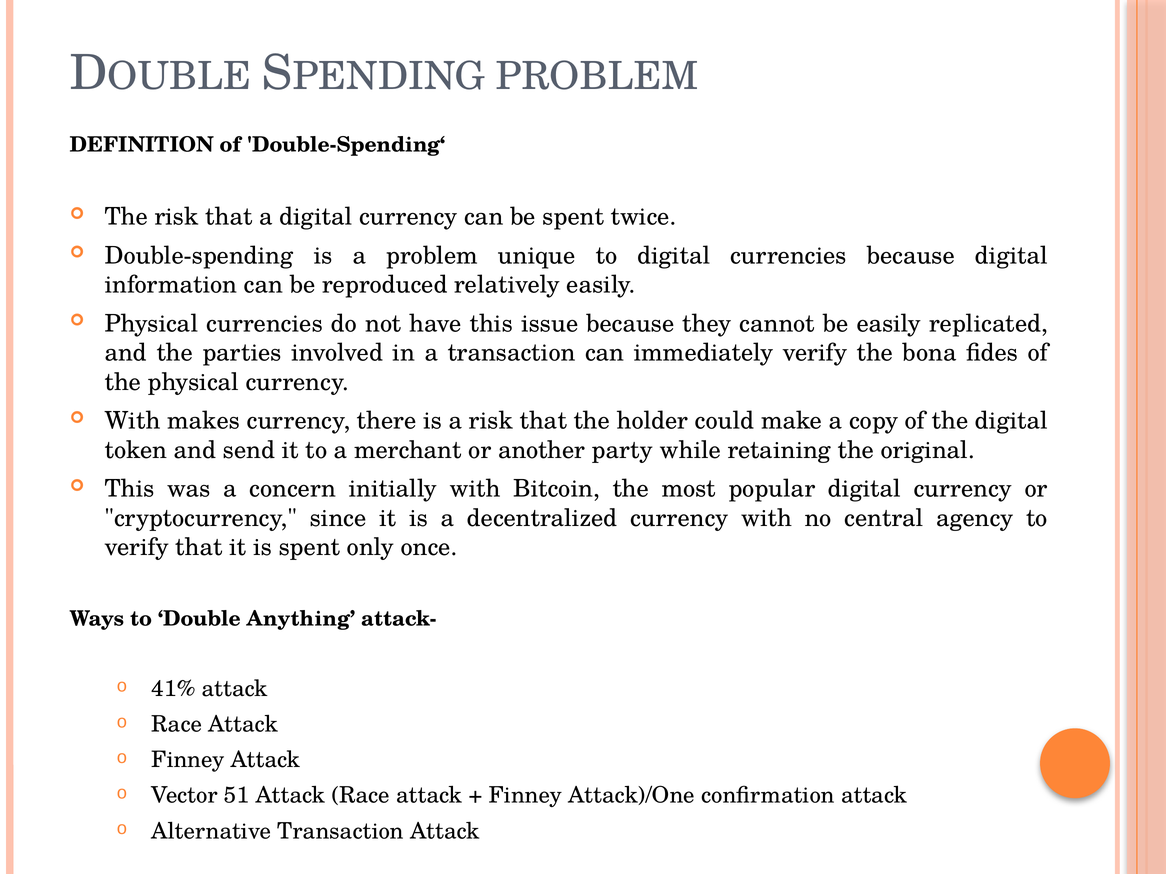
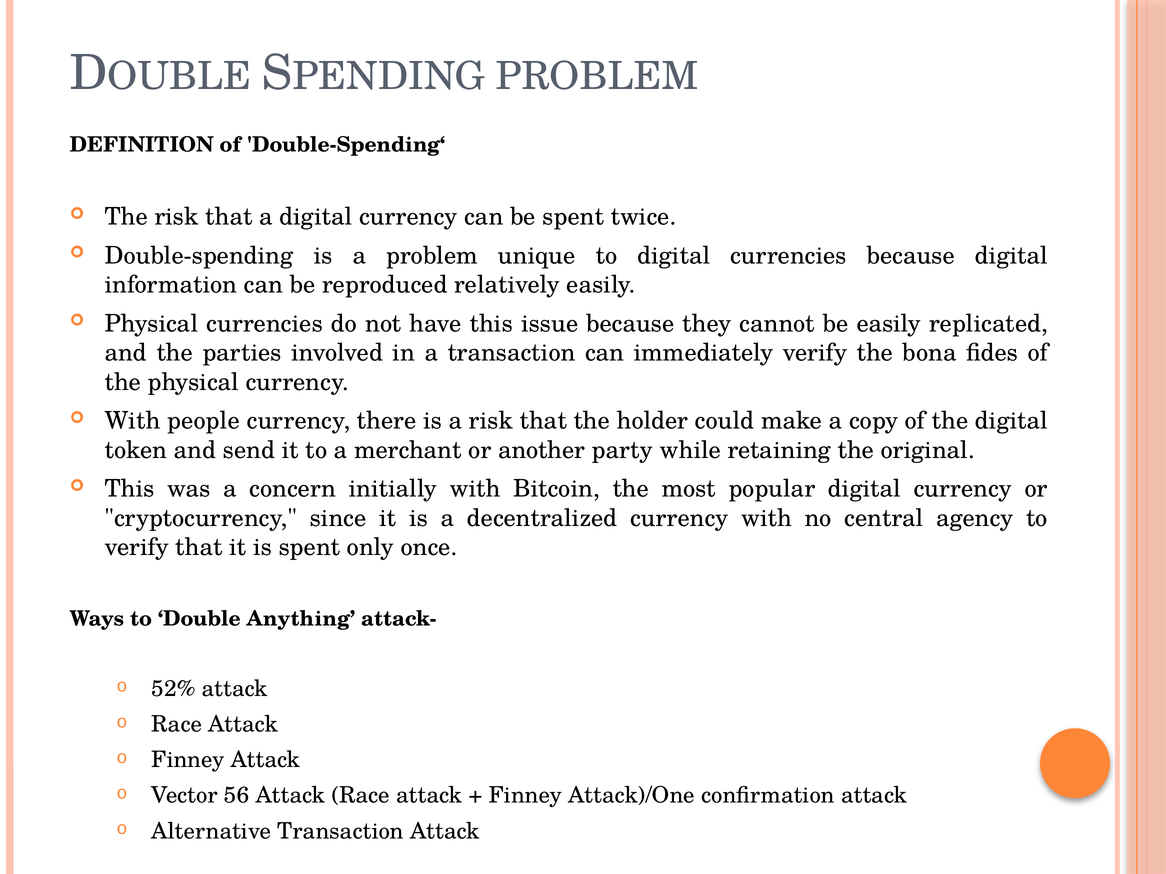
makes: makes -> people (204, 421)
41%: 41% -> 52% (173, 689)
51: 51 -> 56 (237, 796)
